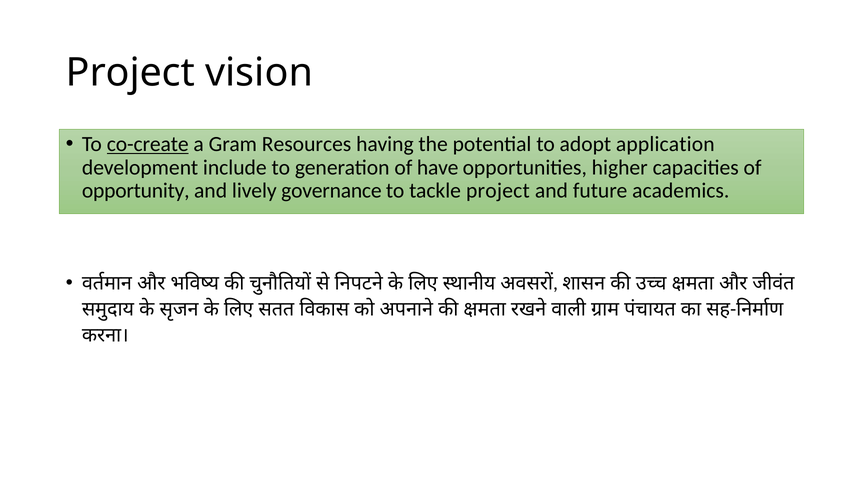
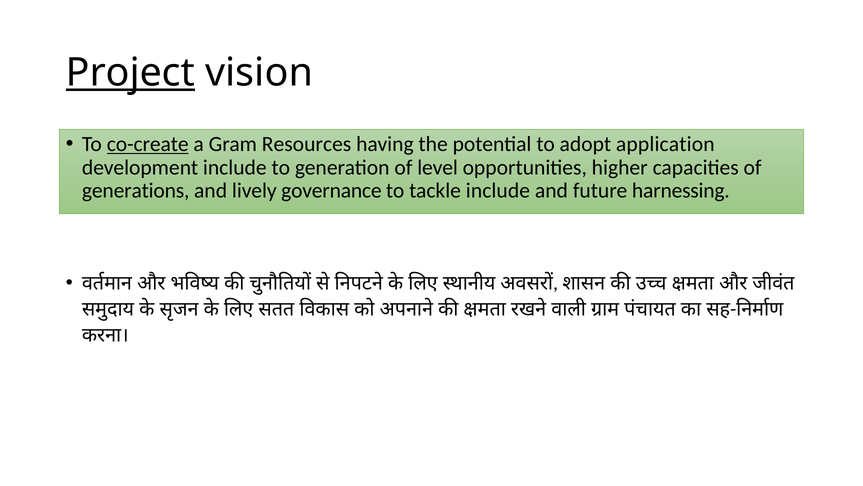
Project underline: none -> present (130, 72)
have: have -> level (438, 167)
opportunity: opportunity -> generations (136, 191)
tackle project: project -> include (498, 191)
academics: academics -> harnessing (681, 191)
